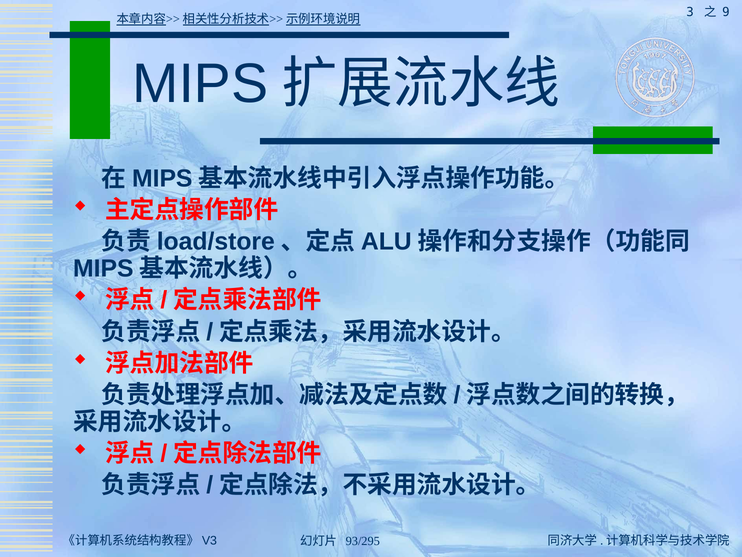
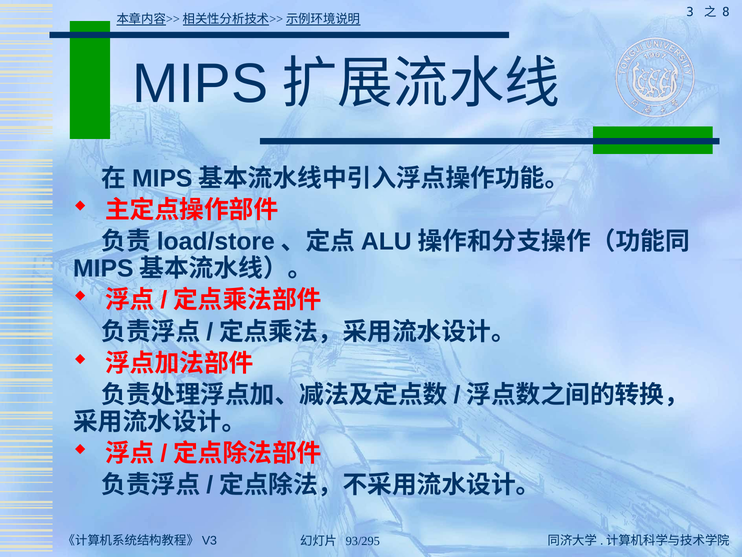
9: 9 -> 8 (726, 12)
